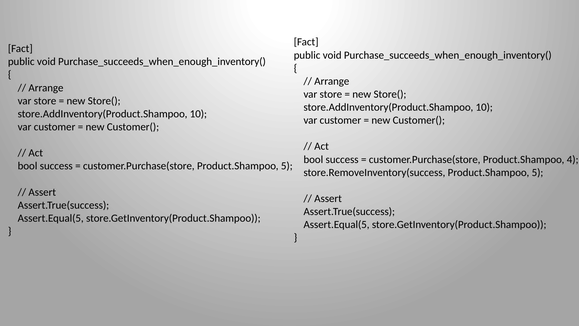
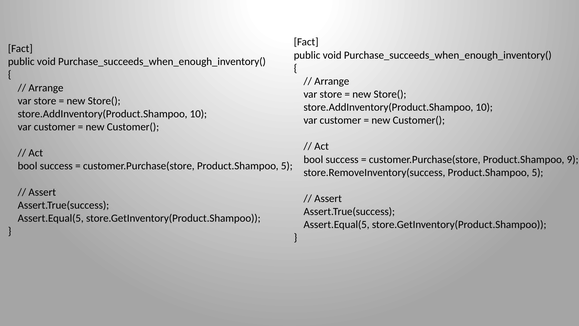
4: 4 -> 9 (573, 159)
